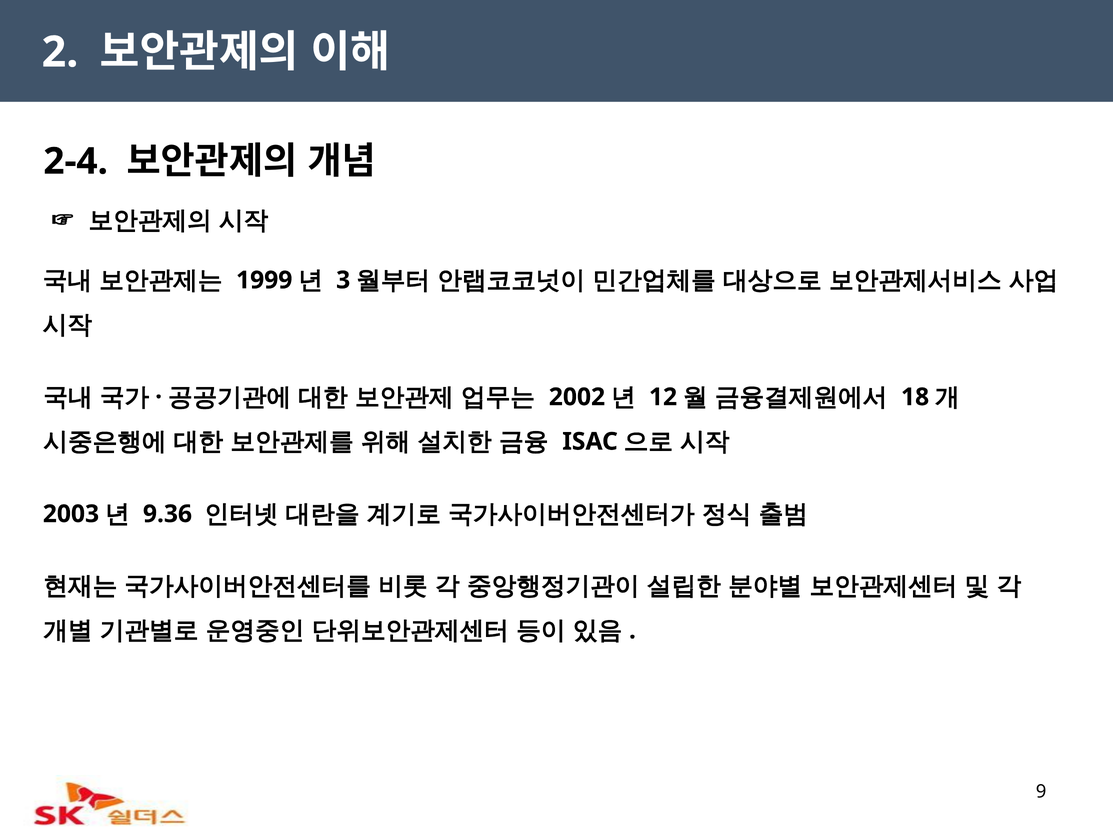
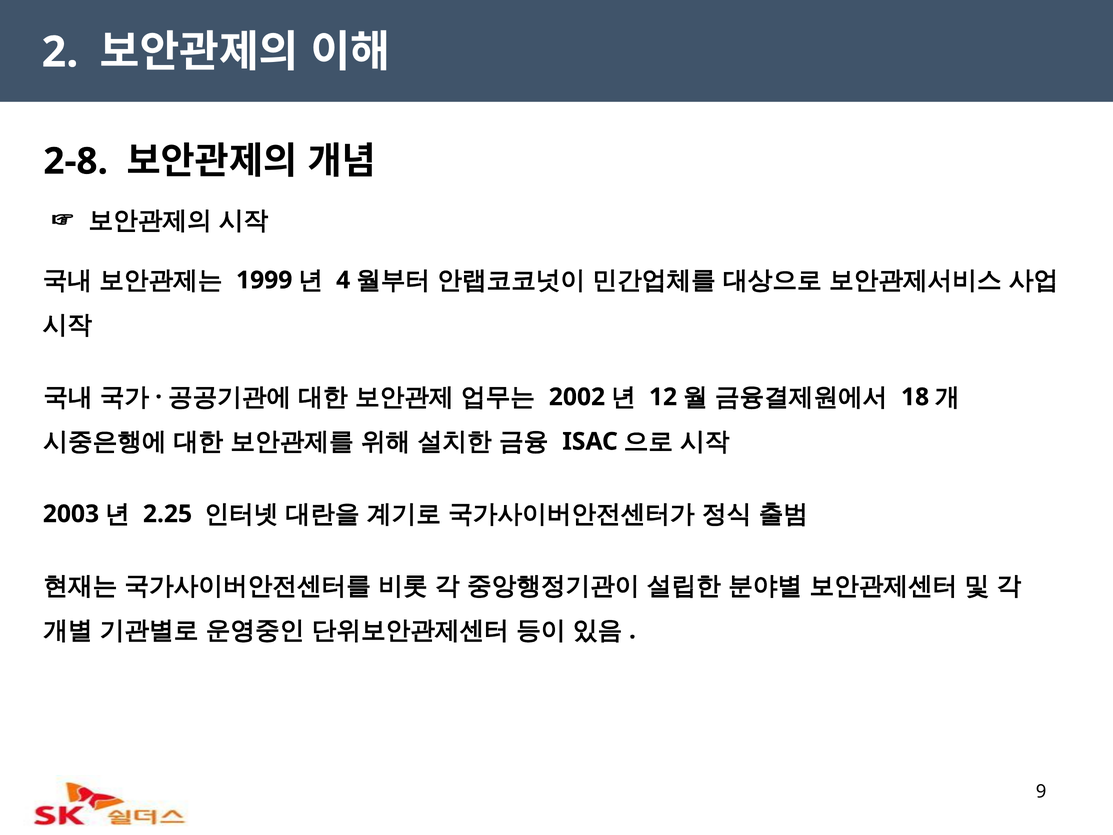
2-4: 2-4 -> 2-8 (76, 161)
3: 3 -> 4 (343, 280)
9.36: 9.36 -> 2.25 (167, 514)
